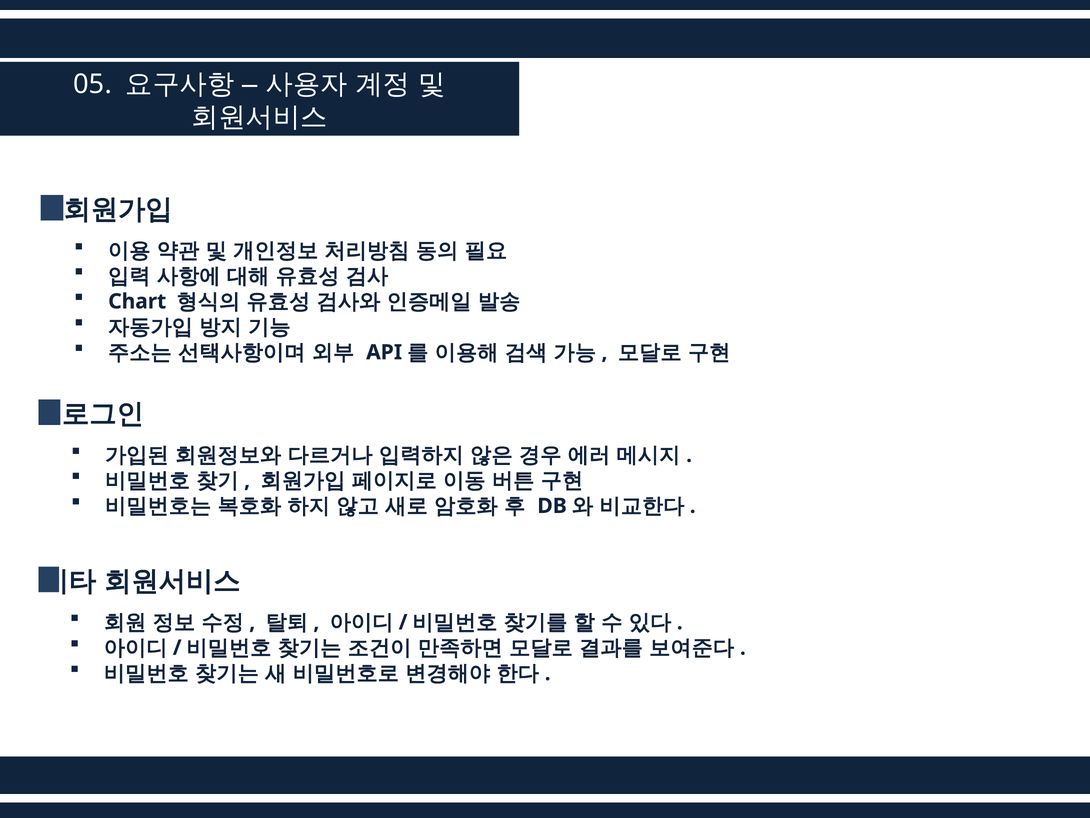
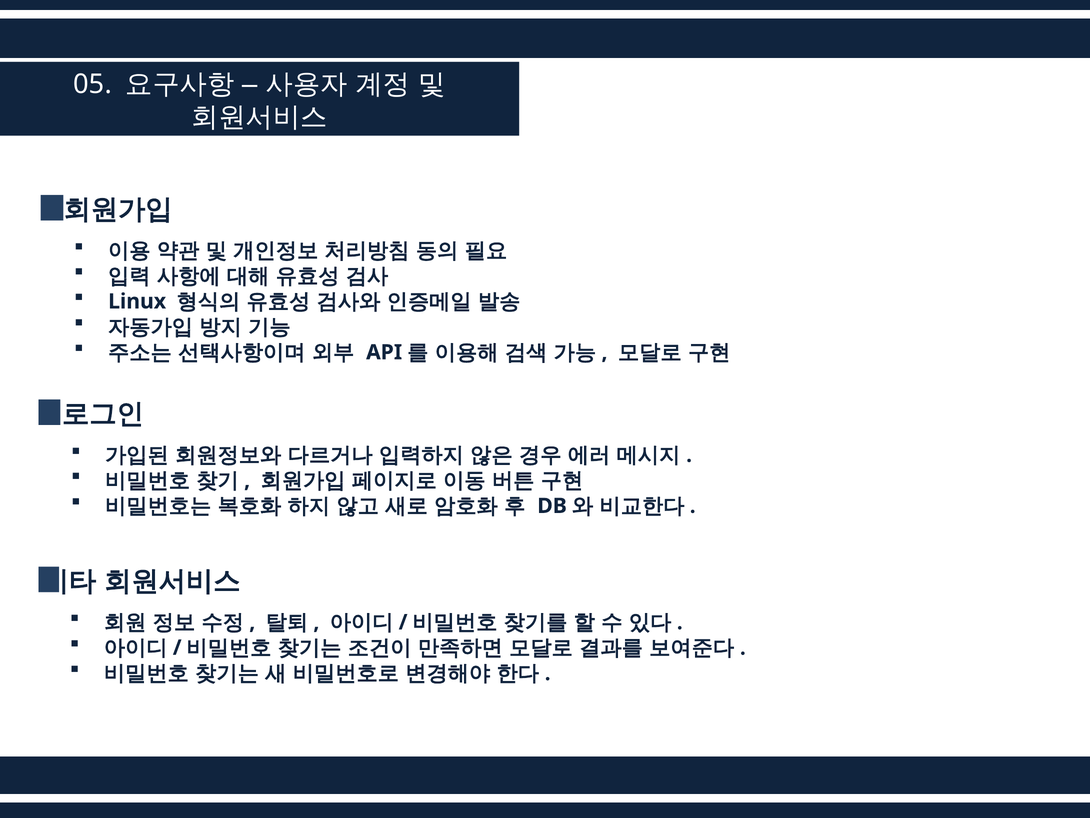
Chart: Chart -> Linux (137, 301)
